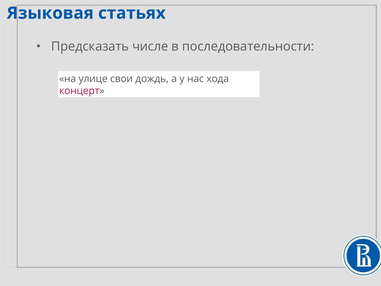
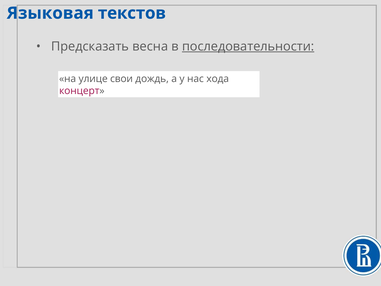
статьях: статьях -> текстов (132, 13)
числе: числе -> весна (150, 46)
последовательности underline: none -> present (248, 46)
